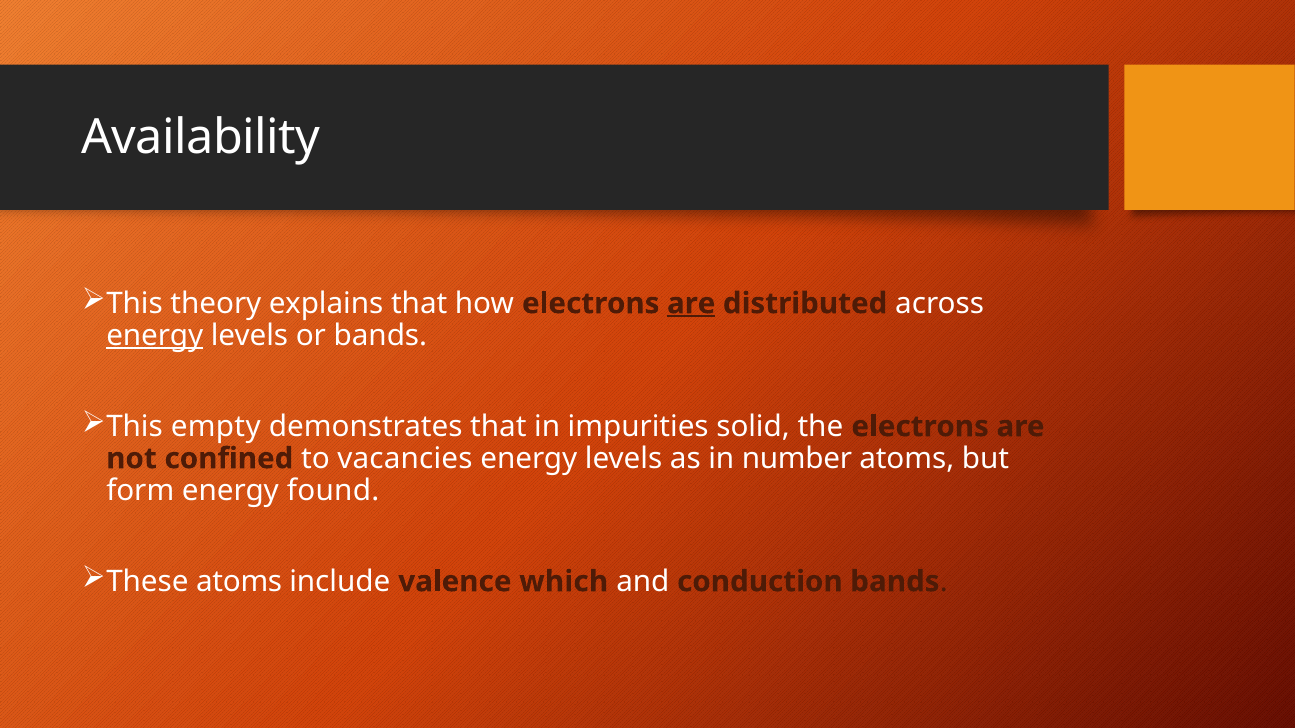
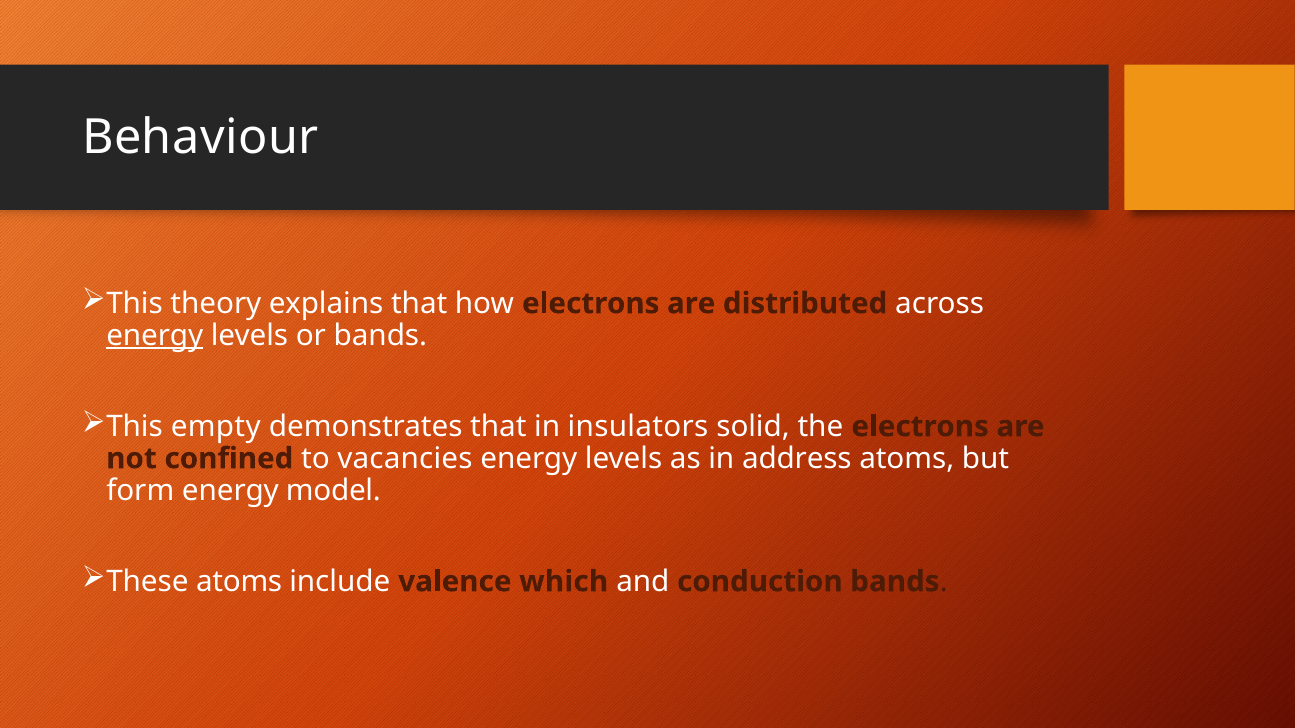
Availability: Availability -> Behaviour (200, 137)
are underline: present -> none (691, 304)
impurities: impurities -> insulators (638, 427)
number: number -> address (797, 459)
found: found -> model (333, 491)
